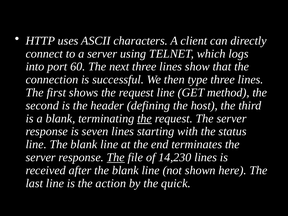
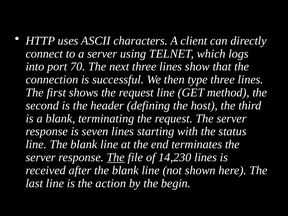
60: 60 -> 70 (78, 67)
the underline: present -> none (145, 118)
quick: quick -> begin (176, 183)
